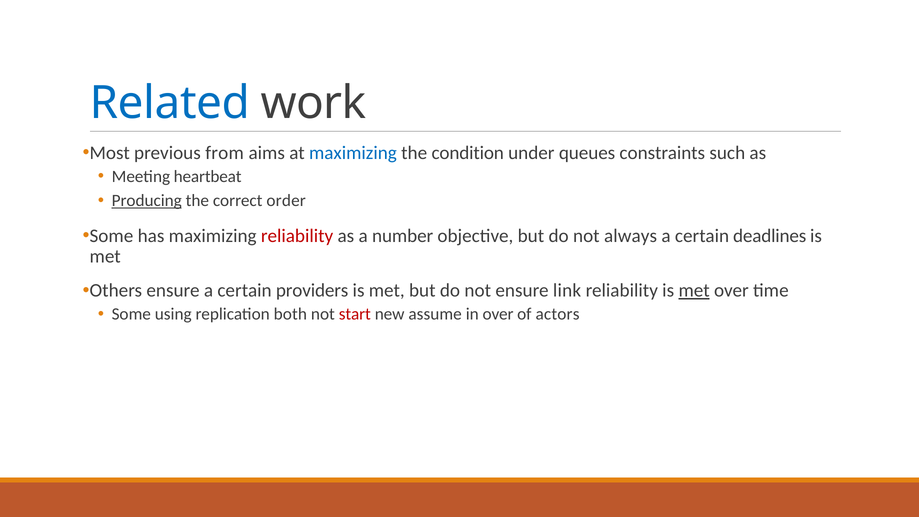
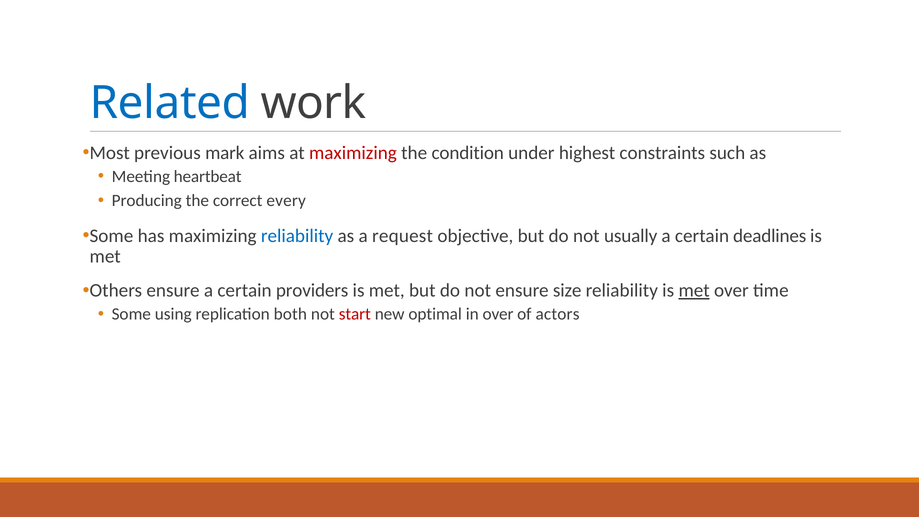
from: from -> mark (225, 153)
maximizing colour: blue -> red (353, 153)
queues: queues -> highest (587, 153)
Producing underline: present -> none (147, 201)
order: order -> every (286, 201)
reliability colour: red -> blue (297, 236)
number: number -> request (403, 236)
always: always -> usually (631, 236)
link: link -> size (567, 290)
assume: assume -> optimal (435, 314)
